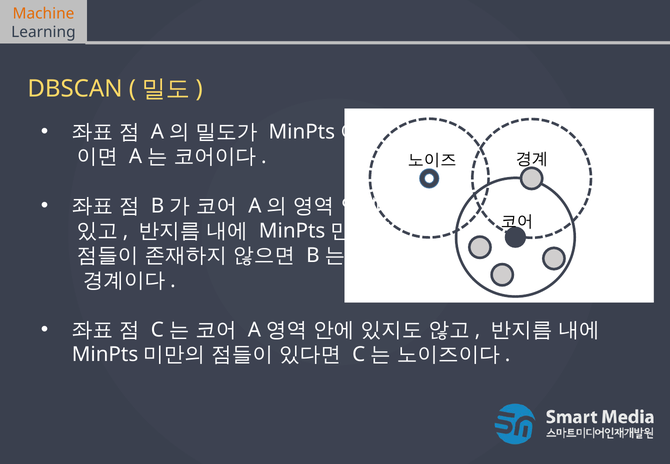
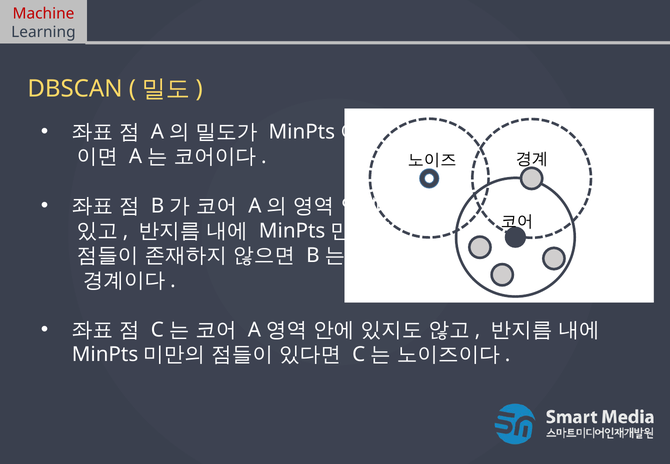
Machine colour: orange -> red (43, 13)
